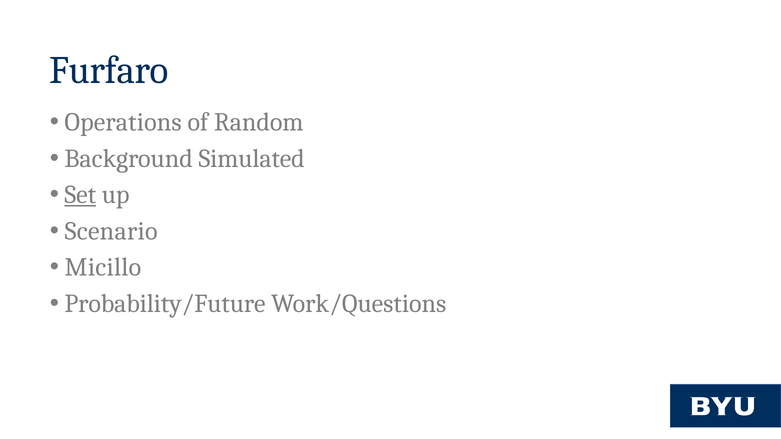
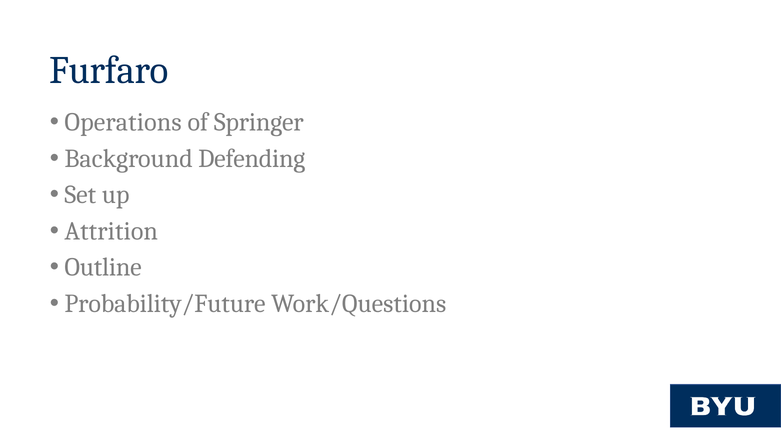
Random: Random -> Springer (259, 122)
Simulated: Simulated -> Defending (252, 159)
Set underline: present -> none (80, 195)
Scenario: Scenario -> Attrition (111, 231)
Micillo: Micillo -> Outline (103, 267)
